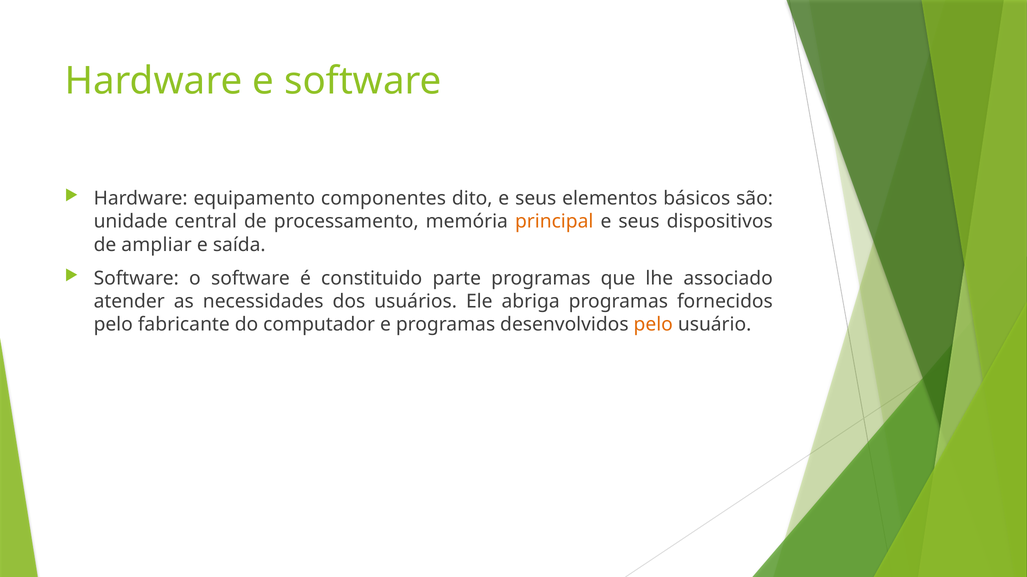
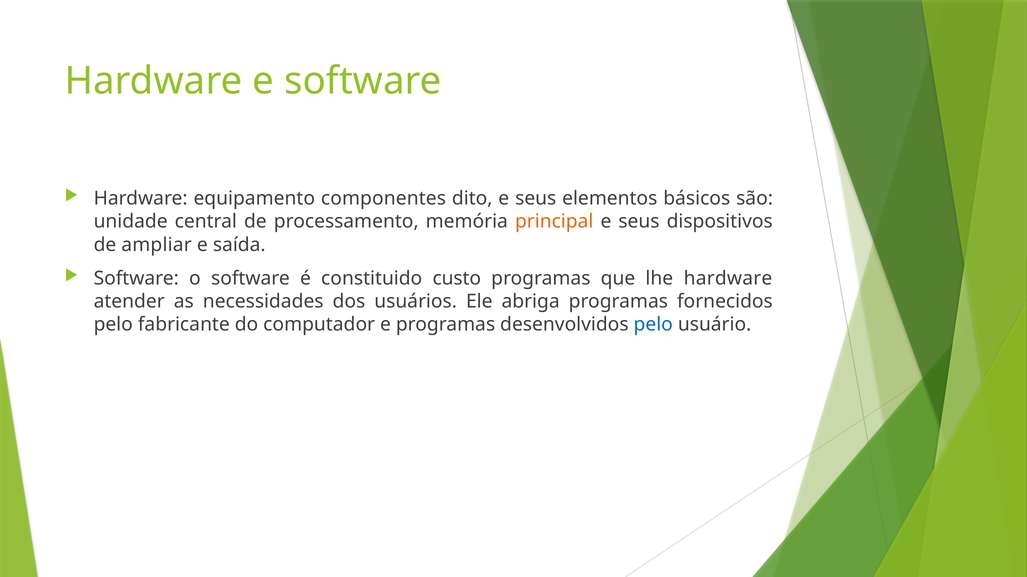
parte: parte -> custo (457, 279)
lhe associado: associado -> hardware (728, 279)
pelo colour: orange -> blue (653, 325)
